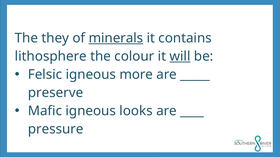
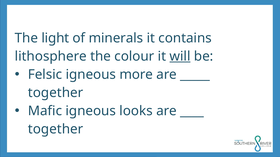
they: they -> light (55, 38)
minerals underline: present -> none (116, 38)
preserve: preserve -> together (56, 93)
pressure: pressure -> together (56, 129)
